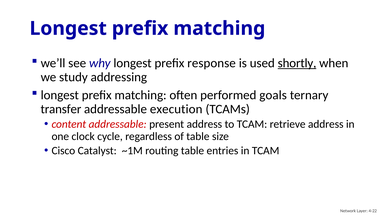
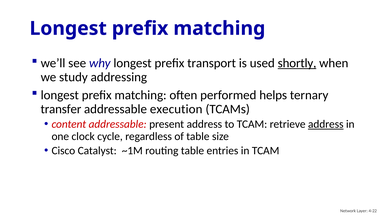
response: response -> transport (212, 63)
goals: goals -> helps (273, 95)
address underline: none -> present (326, 124)
